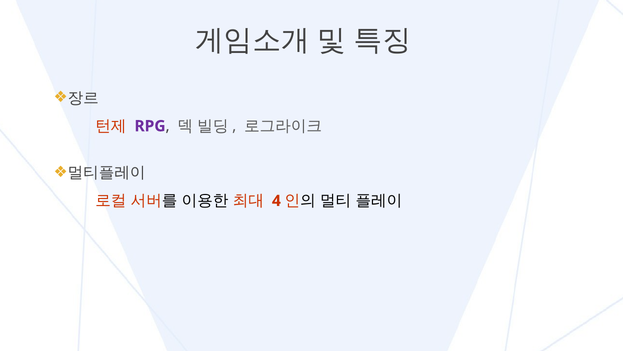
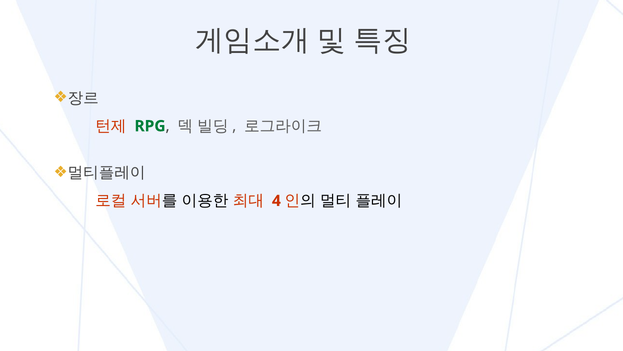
RPG colour: purple -> green (150, 126)
